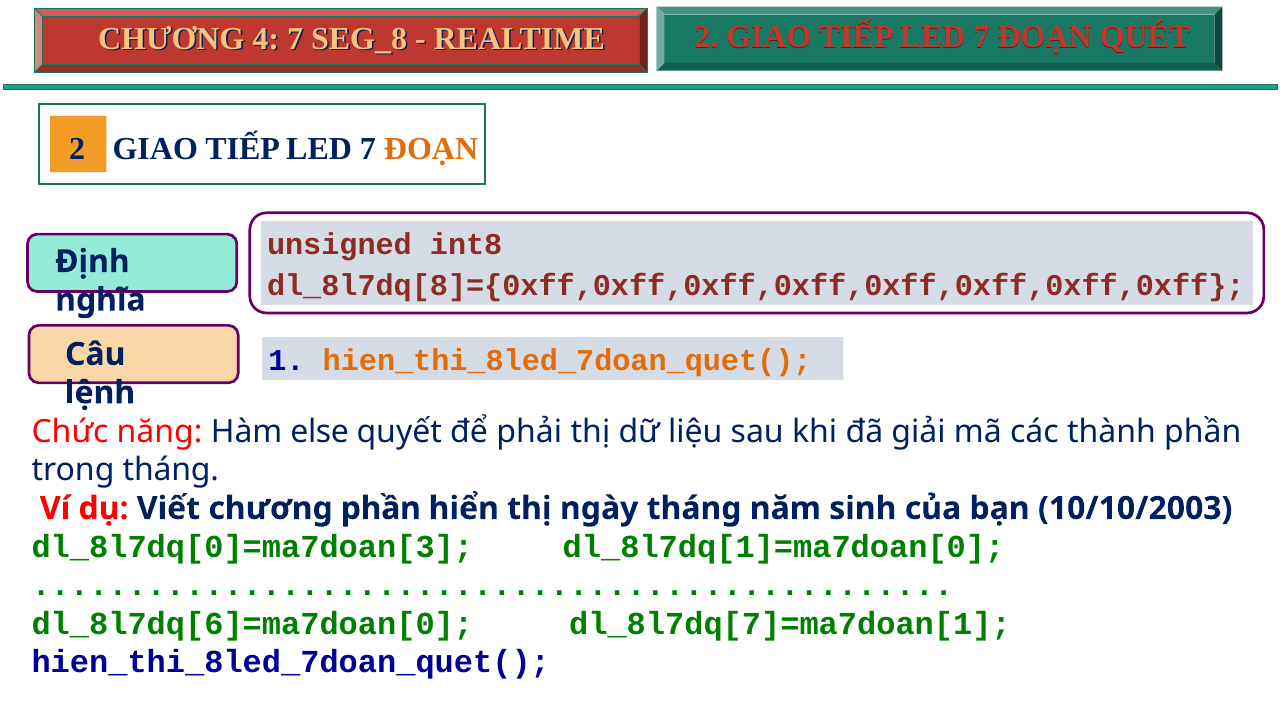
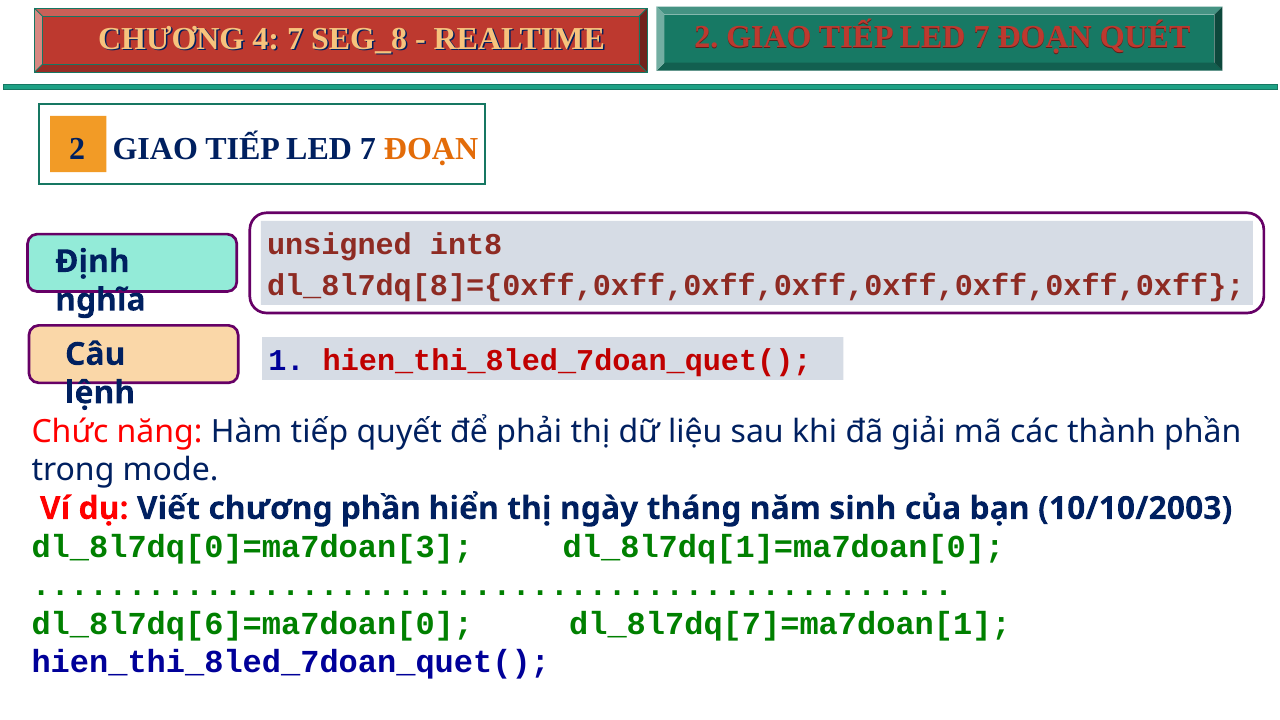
hien_thi_8led_7doan_quet( colour: orange -> red (567, 361)
Hàm else: else -> tiếp (319, 432)
trong tháng: tháng -> mode (171, 470)
